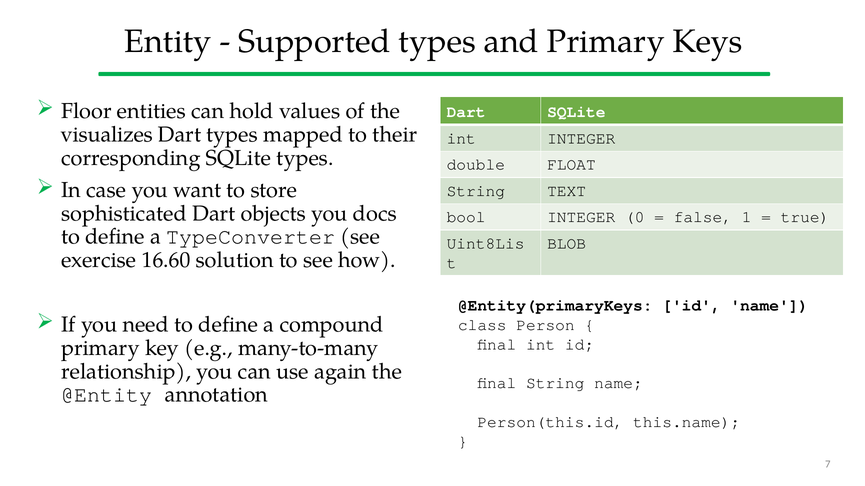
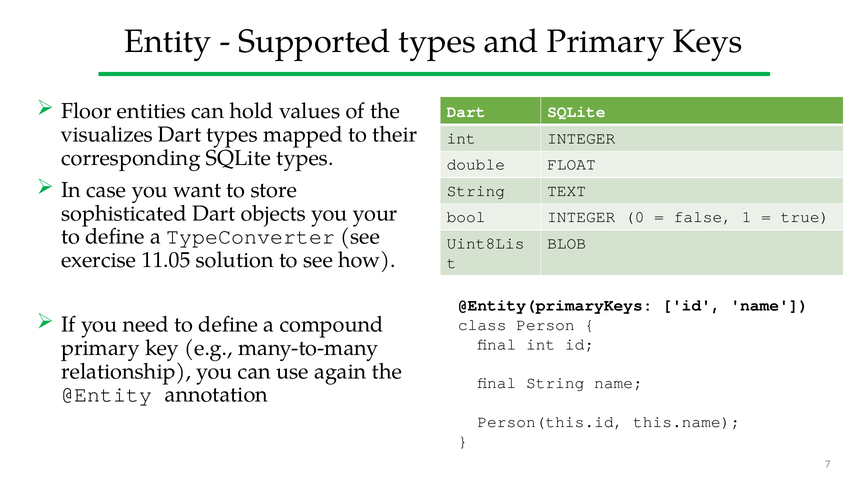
docs: docs -> your (375, 214)
16.60: 16.60 -> 11.05 (166, 260)
